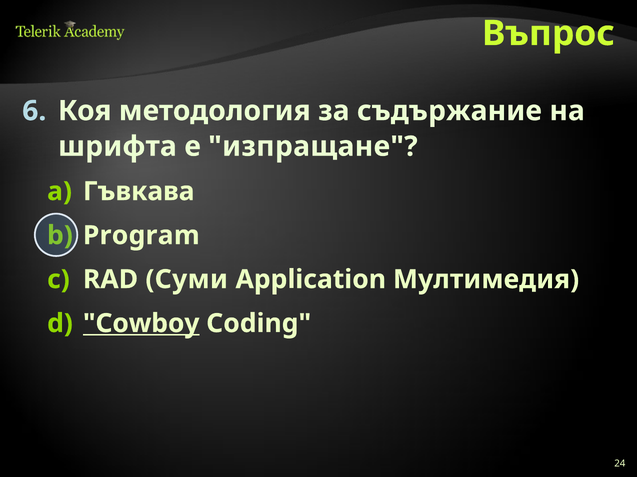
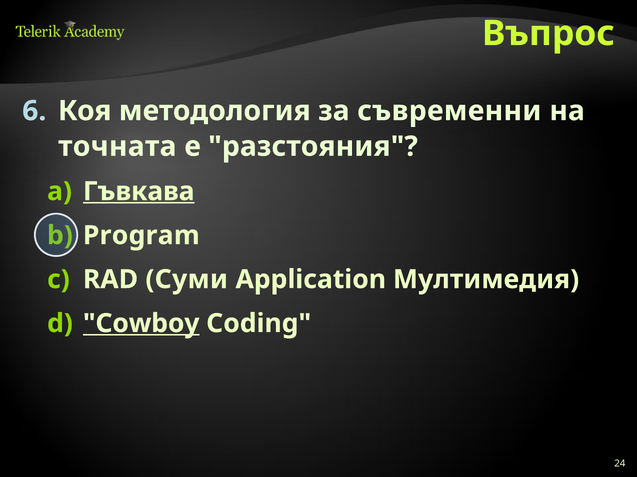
съдържание: съдържание -> съвременни (449, 111)
шрифта: шрифта -> точната (117, 147)
изпращане: изпращане -> разстояния (313, 147)
Гъвкава underline: none -> present (139, 192)
